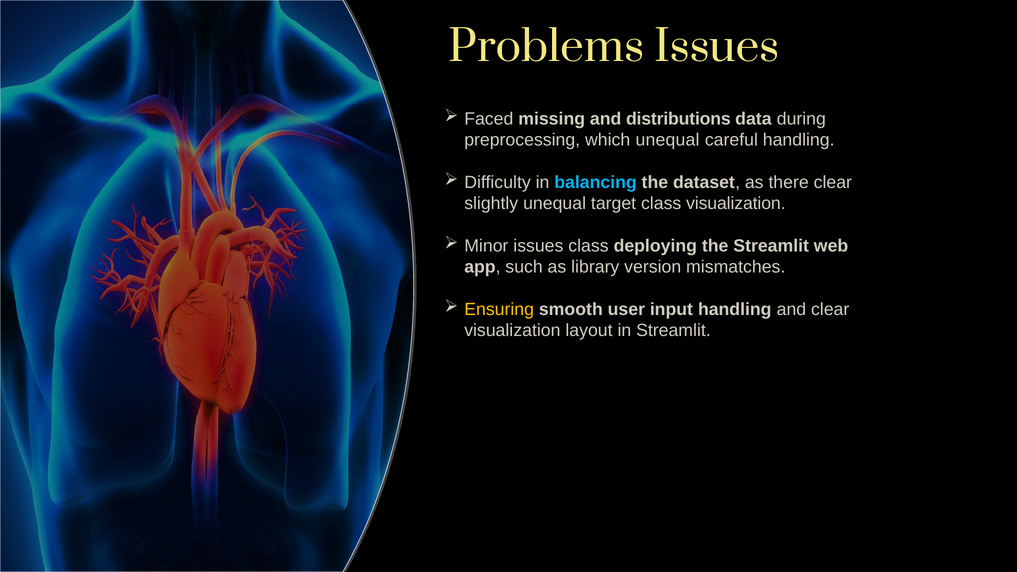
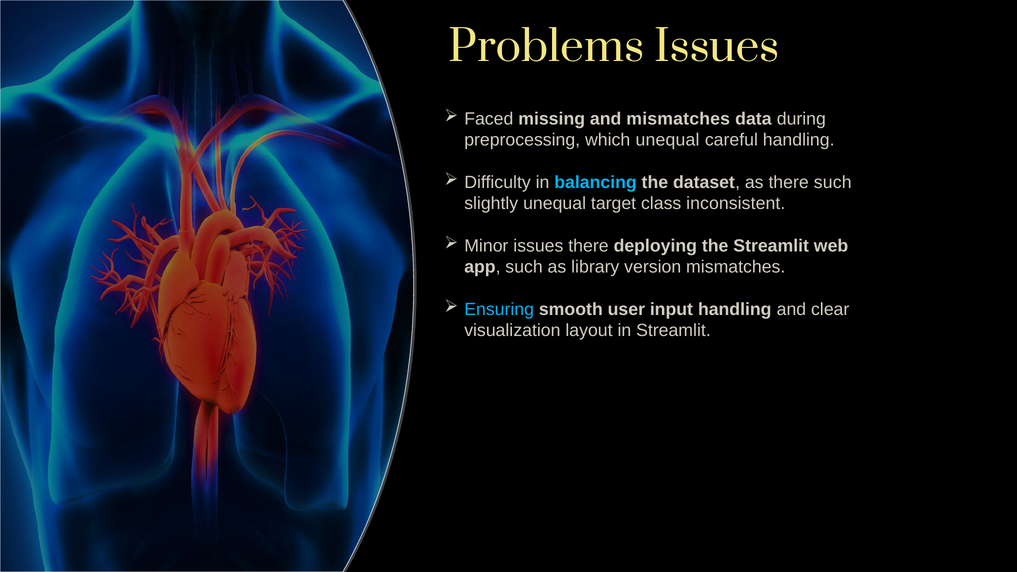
and distributions: distributions -> mismatches (678, 119)
there clear: clear -> such (833, 182)
class visualization: visualization -> inconsistent (736, 204)
issues class: class -> there (588, 246)
Ensuring colour: yellow -> light blue (499, 310)
